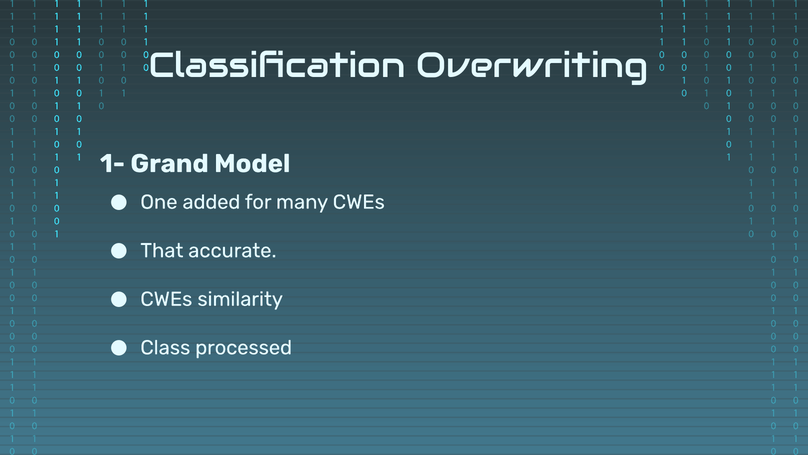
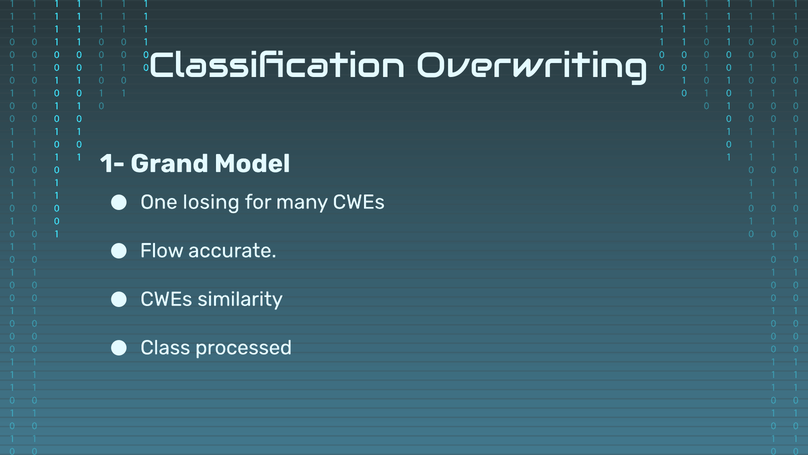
added: added -> losing (211, 202)
That: That -> Flow (162, 250)
